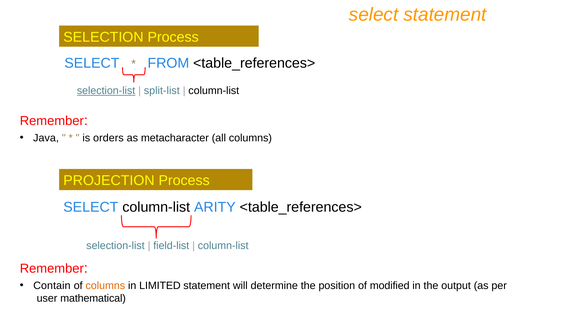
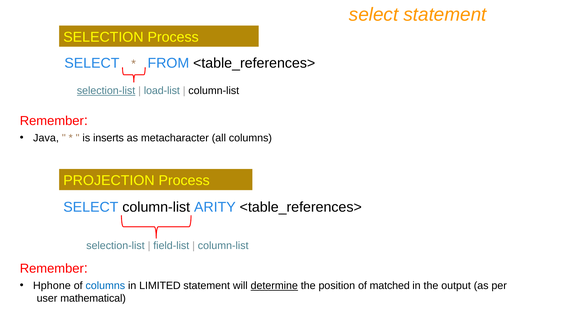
split-list: split-list -> load-list (162, 91)
orders: orders -> inserts (109, 138)
Contain: Contain -> Hphone (52, 286)
columns colour: orange -> blue (105, 286)
determine underline: none -> present (274, 286)
modified: modified -> matched (390, 286)
